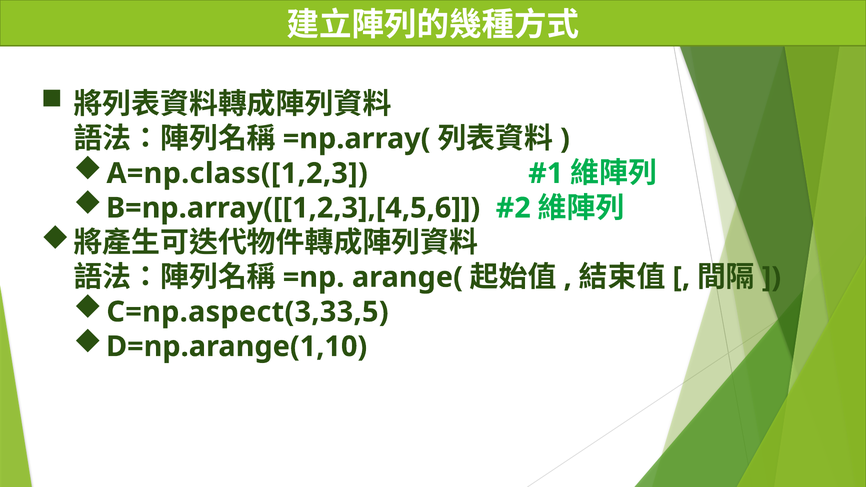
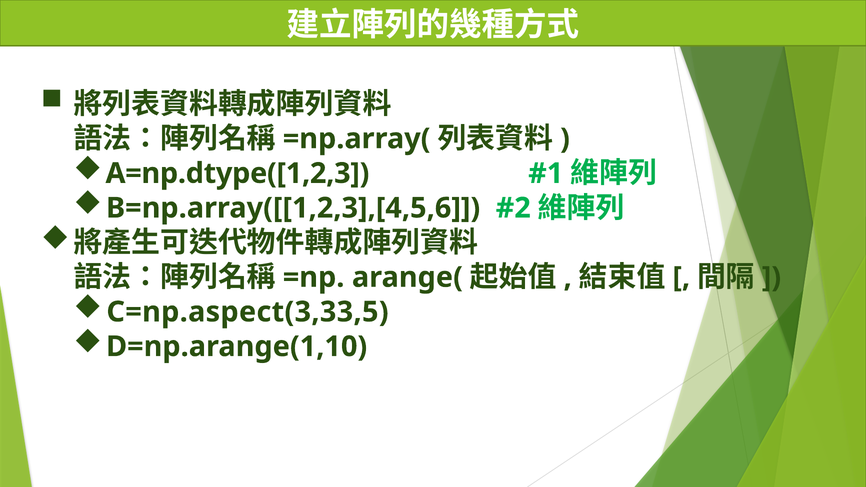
A=np.class([1,2,3: A=np.class([1,2,3 -> A=np.dtype([1,2,3 (237, 173)
